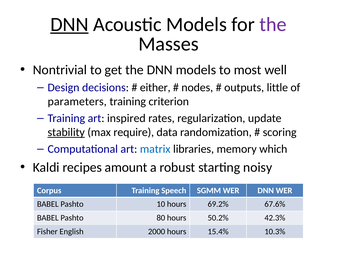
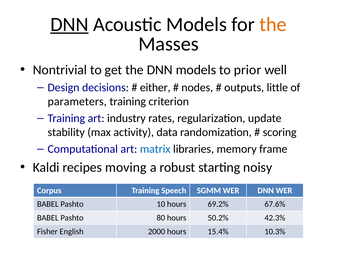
the colour: purple -> orange (273, 25)
most: most -> prior (248, 70)
inspired: inspired -> industry (126, 118)
stability underline: present -> none (66, 132)
require: require -> activity (134, 132)
which: which -> frame (273, 149)
amount: amount -> moving (126, 167)
